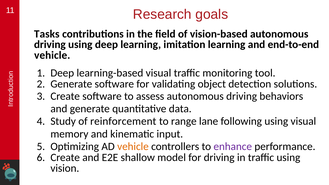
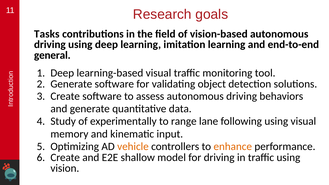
vehicle: vehicle -> general (52, 55)
reinforcement: reinforcement -> experimentally (123, 121)
enhance colour: purple -> orange (233, 147)
